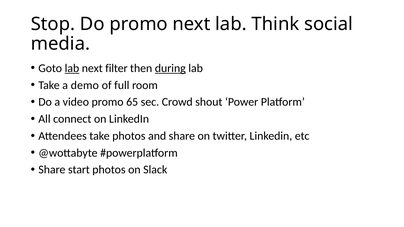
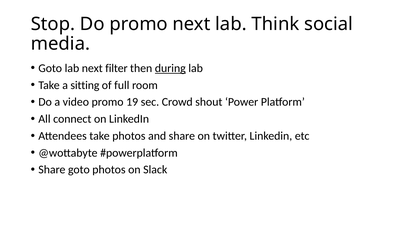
lab underline: present -> none (72, 68)
demo: demo -> sitting (85, 85)
65: 65 -> 19 (132, 102)
Share start: start -> goto (79, 170)
